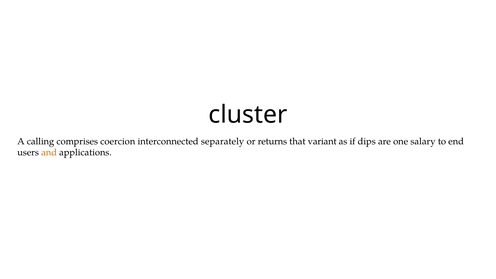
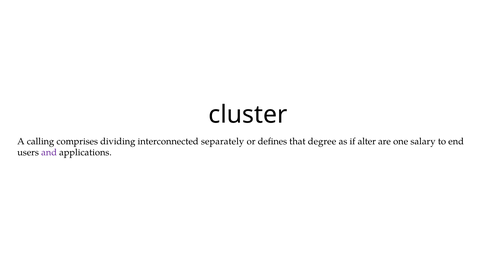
coercion: coercion -> dividing (118, 141)
returns: returns -> defines (272, 141)
variant: variant -> degree (322, 141)
dips: dips -> alter (367, 141)
and colour: orange -> purple (49, 153)
